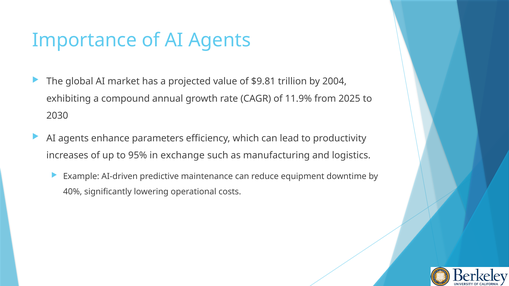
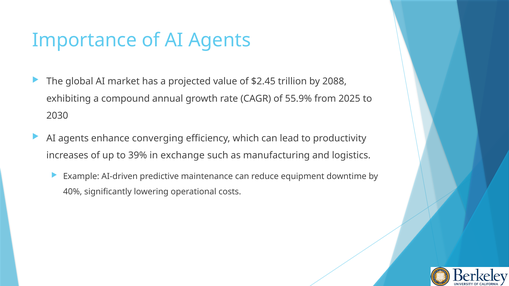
$9.81: $9.81 -> $2.45 (263, 81)
2004: 2004 -> 2088 (335, 81)
11.9%: 11.9% -> 55.9% (298, 99)
parameters: parameters -> converging (158, 138)
95%: 95% -> 39% (138, 156)
